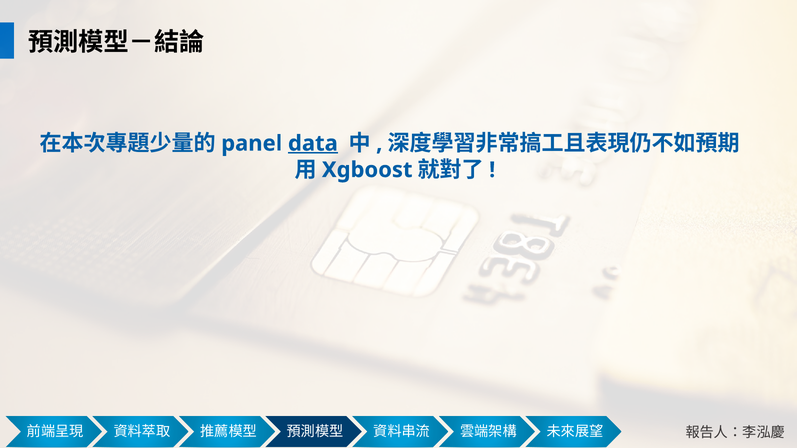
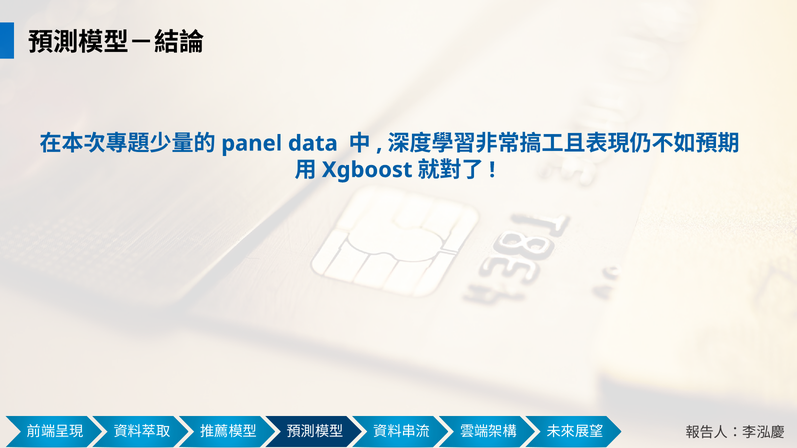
data underline: present -> none (313, 143)
